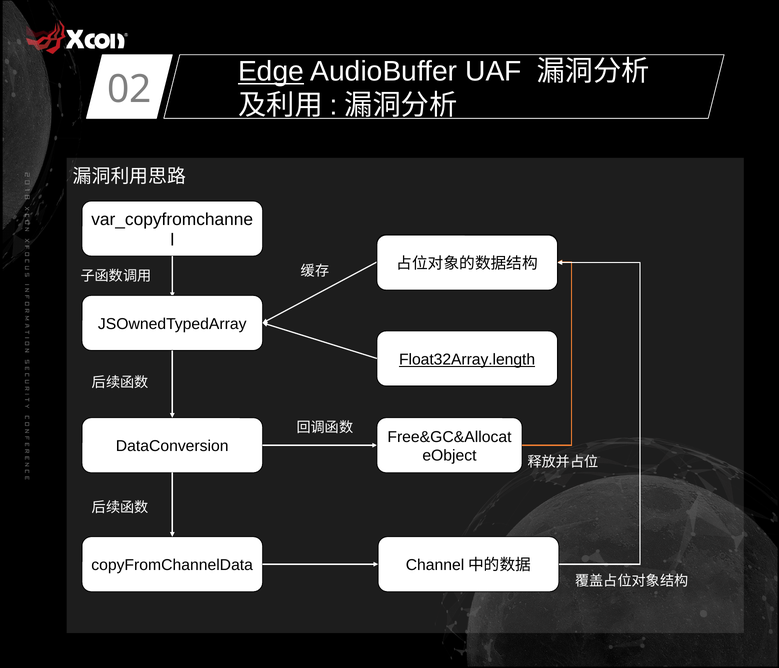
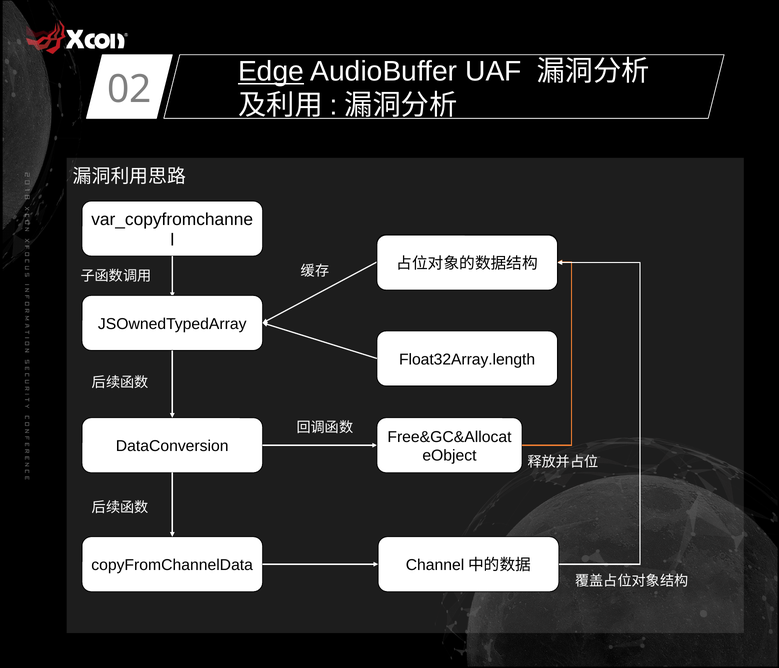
Float32Array.length underline: present -> none (467, 359)
